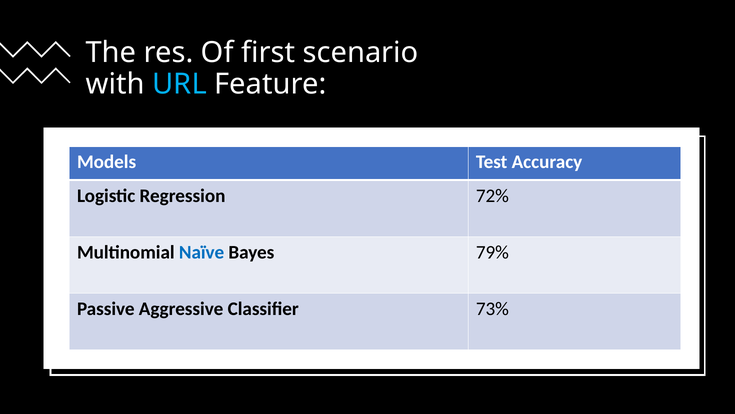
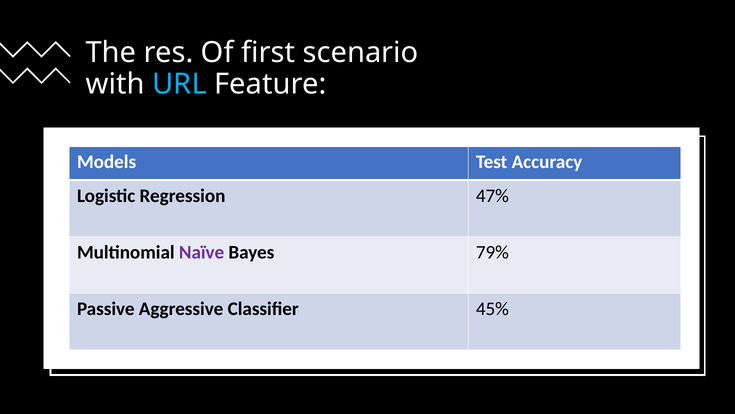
72%: 72% -> 47% (492, 196)
Naïve colour: blue -> purple (202, 252)
73%: 73% -> 45% (492, 309)
